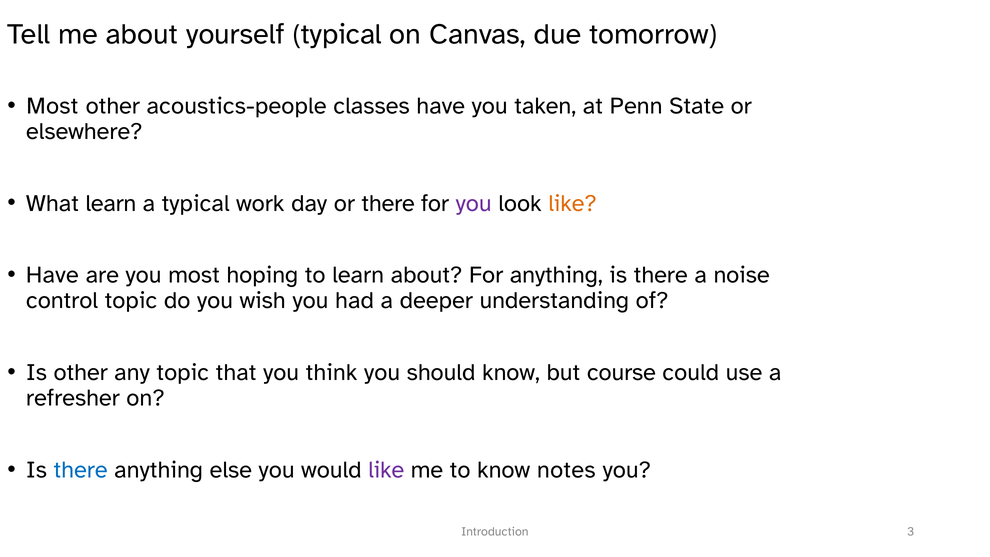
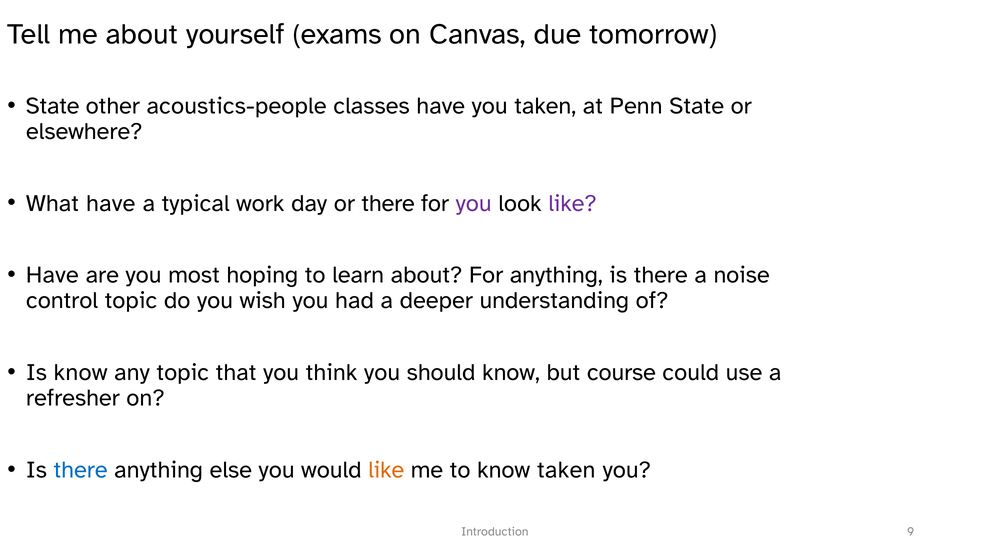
yourself typical: typical -> exams (337, 34)
Most: Most -> State (53, 106)
What learn: learn -> have (111, 203)
like colour: orange -> purple (572, 203)
Is other: other -> know (80, 372)
like colour: purple -> orange (386, 470)
know notes: notes -> taken (566, 470)
3: 3 -> 9 (911, 532)
